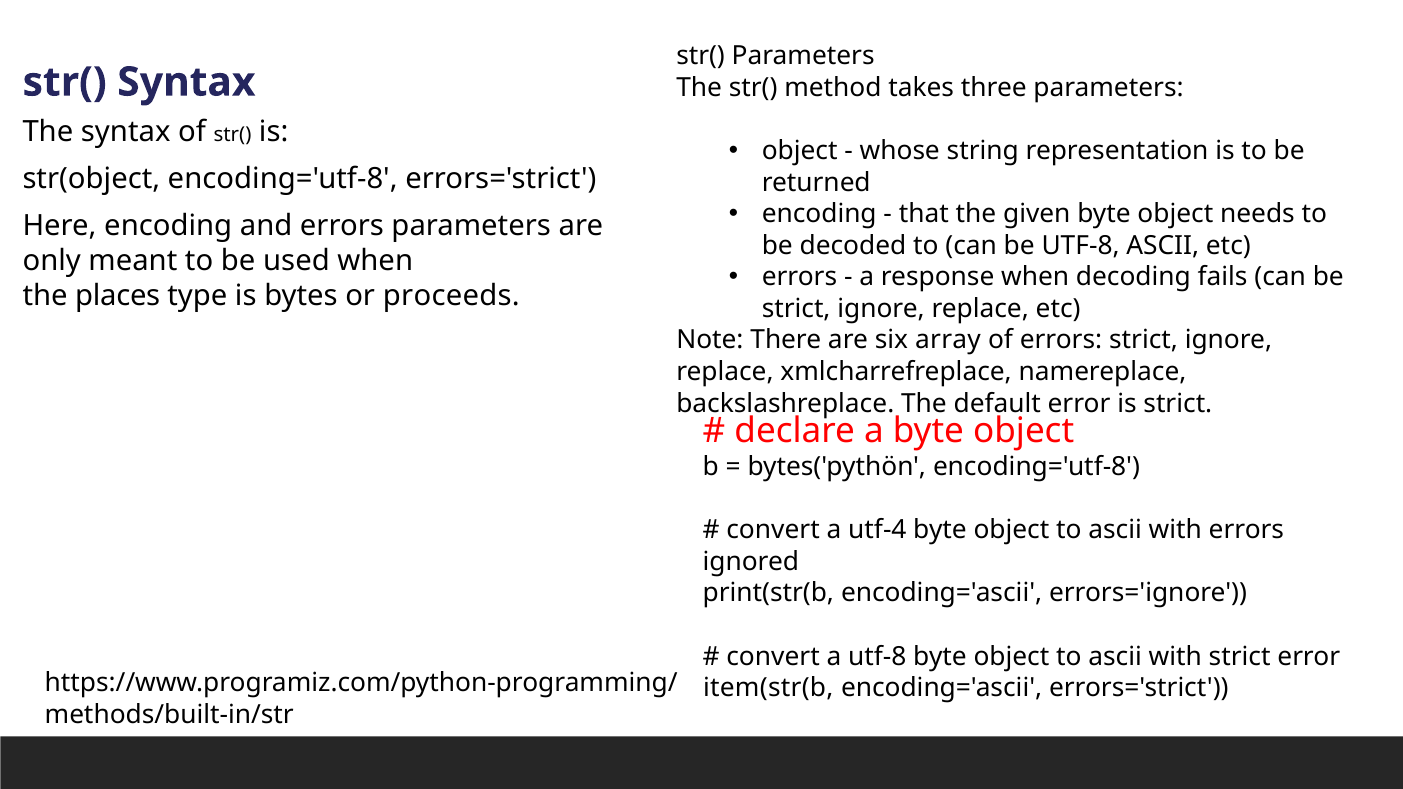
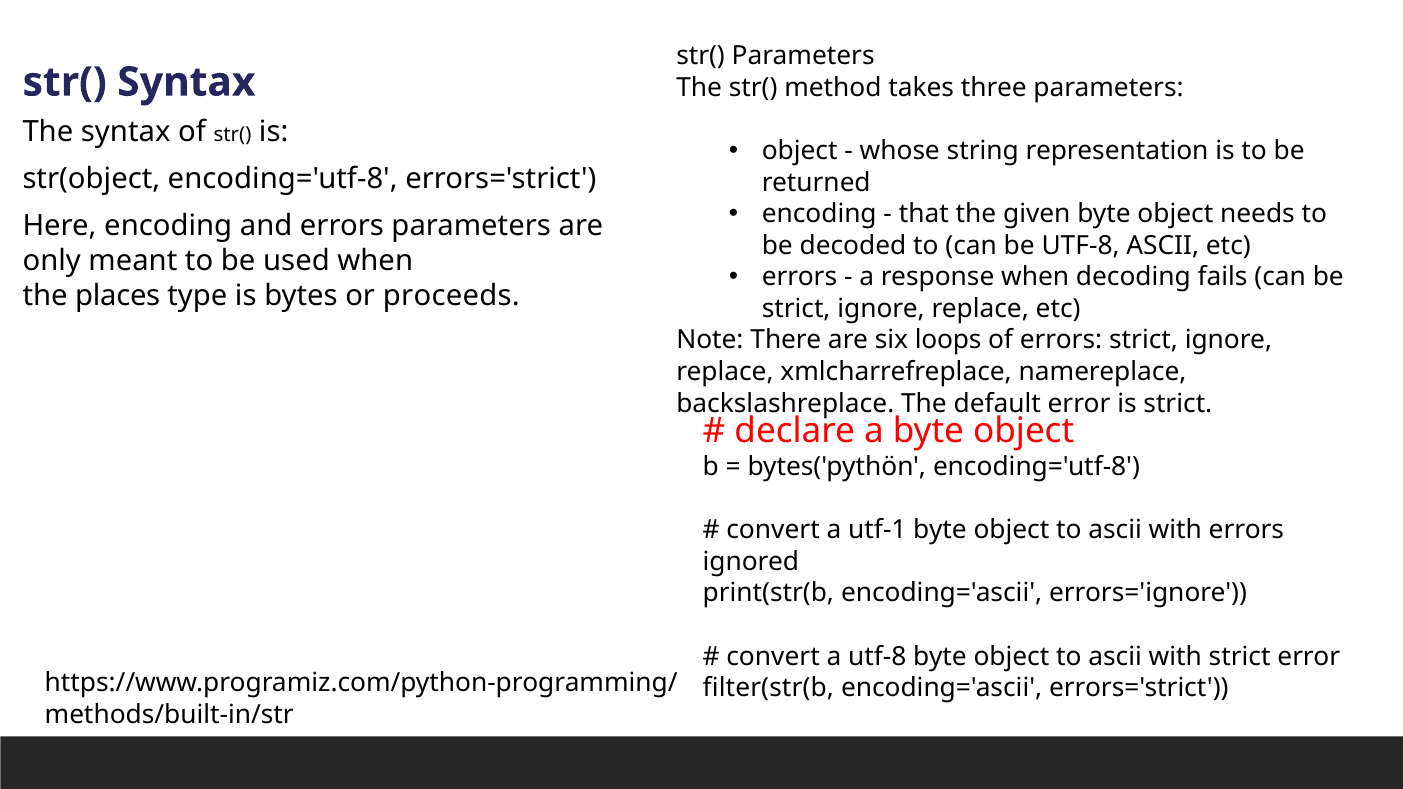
array: array -> loops (948, 340)
utf-4: utf-4 -> utf-1 (877, 530)
item(str(b: item(str(b -> filter(str(b (768, 688)
